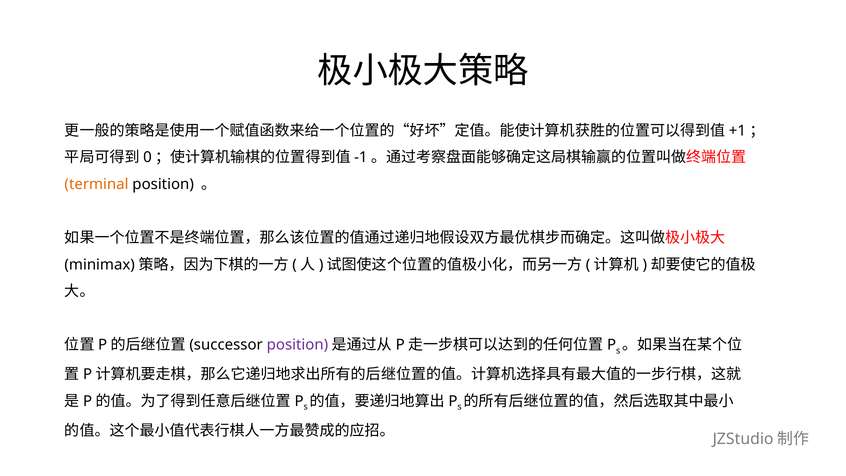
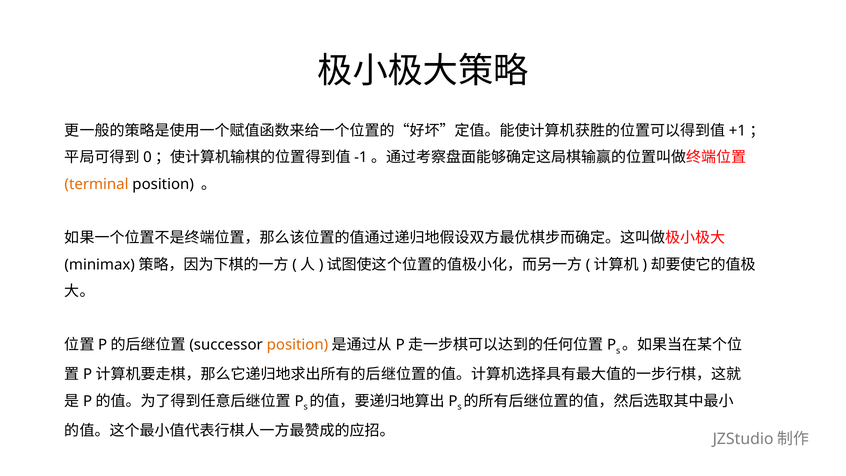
position colour: purple -> orange (297, 345)
